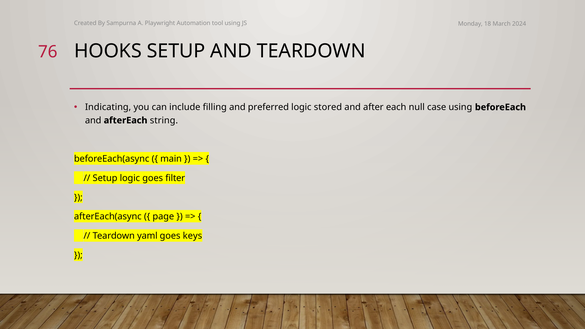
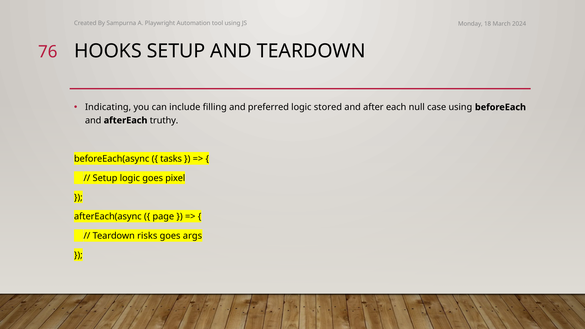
string: string -> truthy (164, 120)
main: main -> tasks (171, 159)
filter: filter -> pixel (175, 178)
yaml: yaml -> risks (147, 236)
keys: keys -> args (192, 236)
